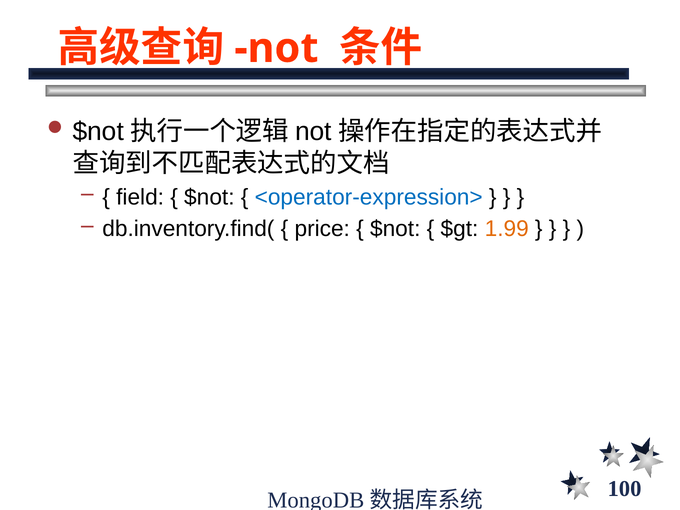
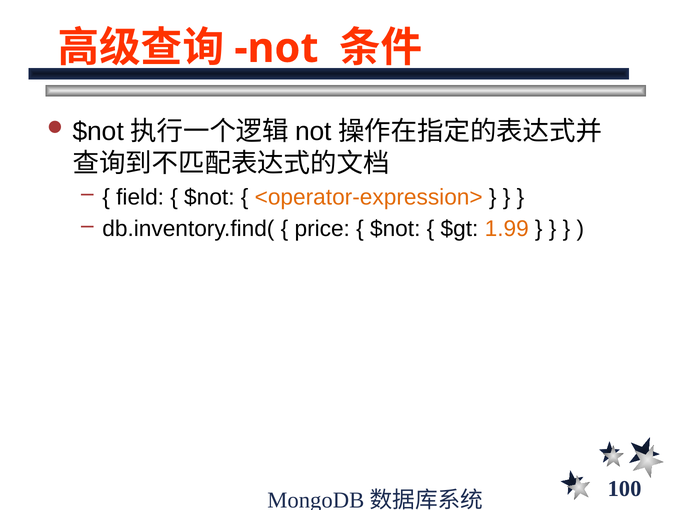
<operator-expression> colour: blue -> orange (369, 197)
